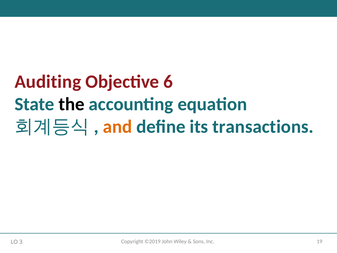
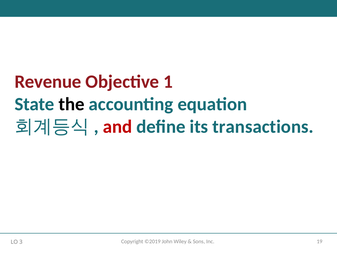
Auditing: Auditing -> Revenue (48, 82)
6: 6 -> 1 (168, 82)
and colour: orange -> red (118, 127)
